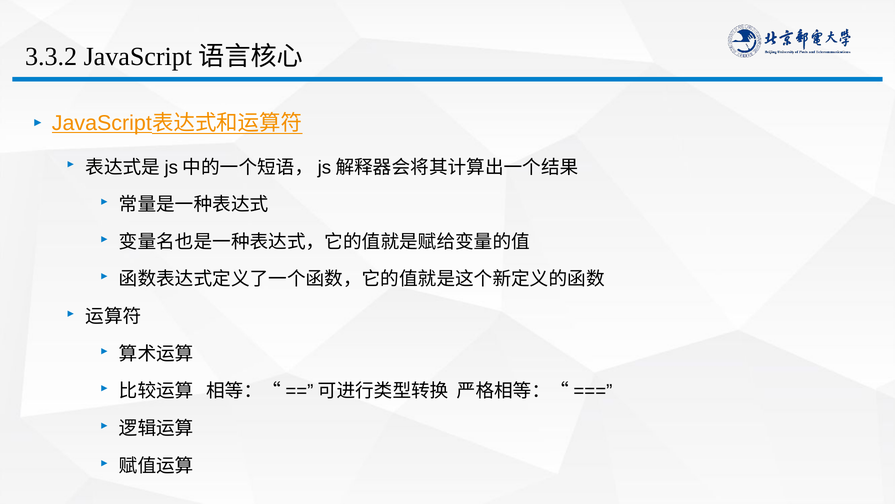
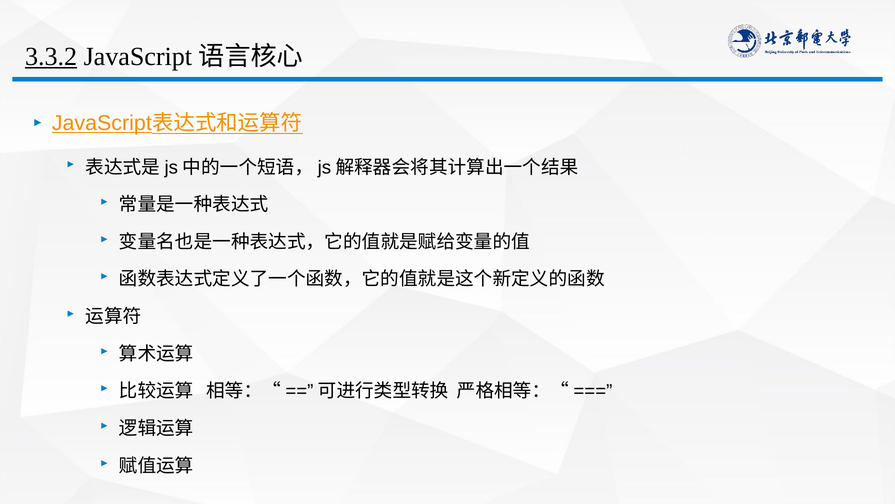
3.3.2 underline: none -> present (51, 57)
